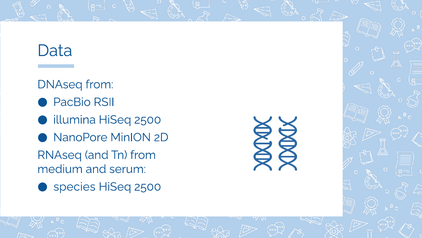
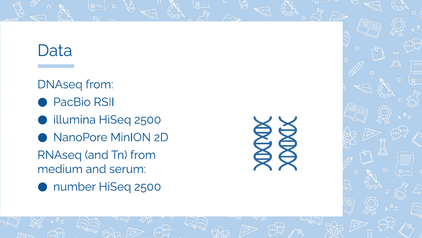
species: species -> number (75, 186)
